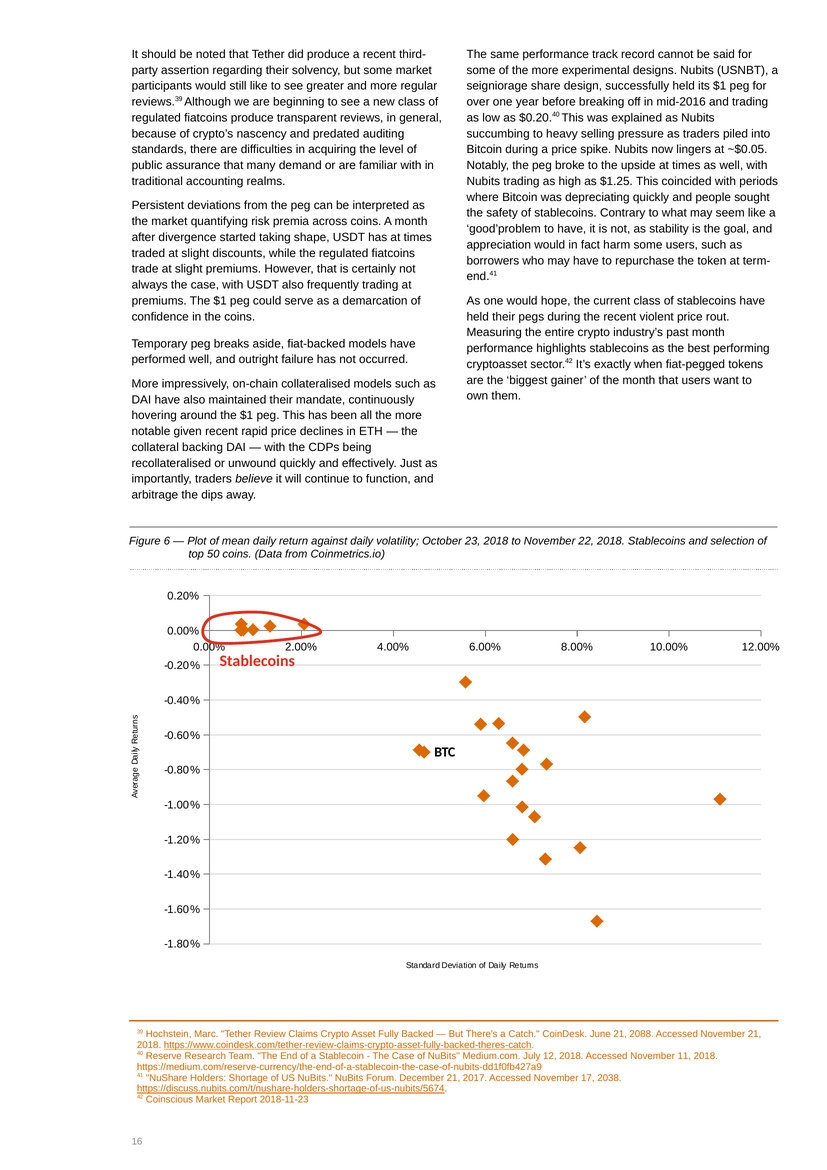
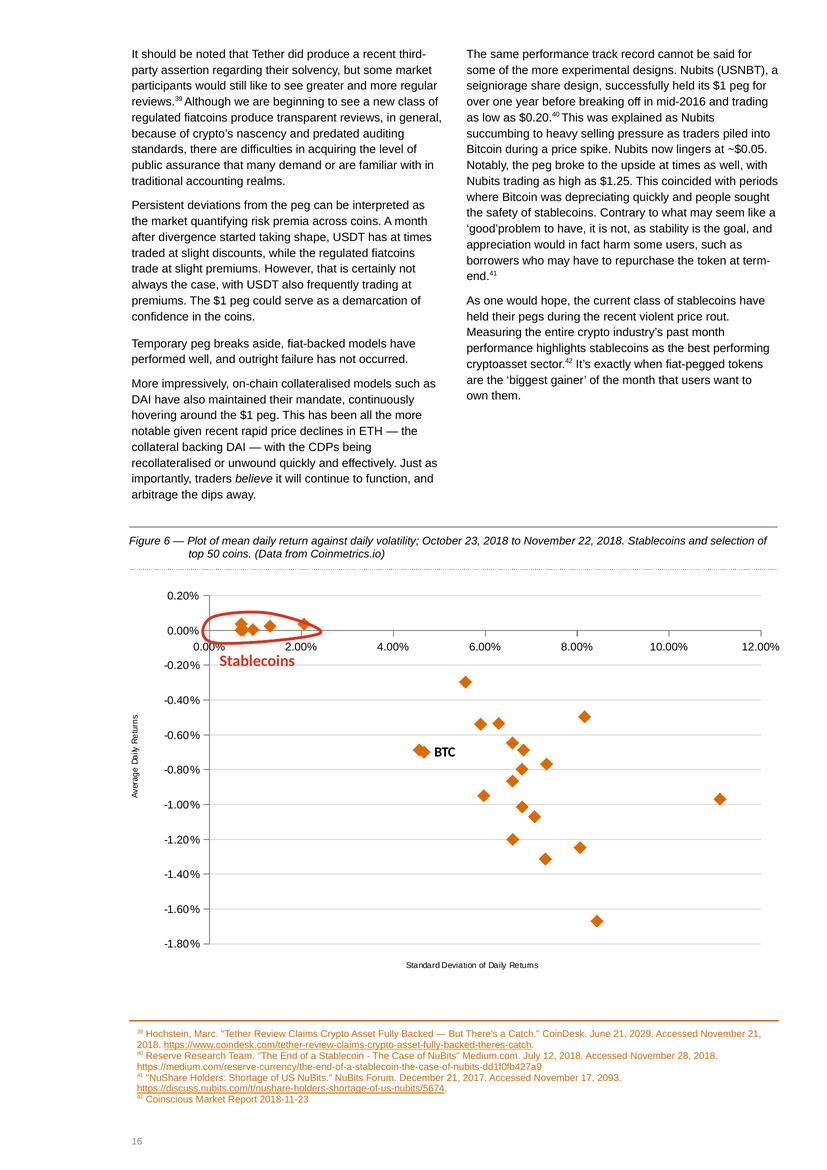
2088: 2088 -> 2029 (642, 1035)
11: 11 -> 28 (684, 1056)
2038: 2038 -> 2093 (609, 1078)
